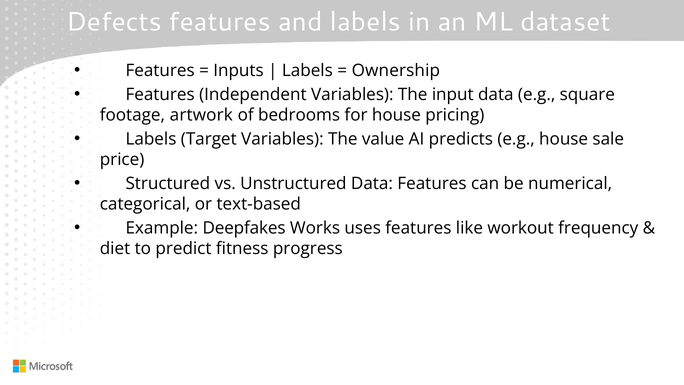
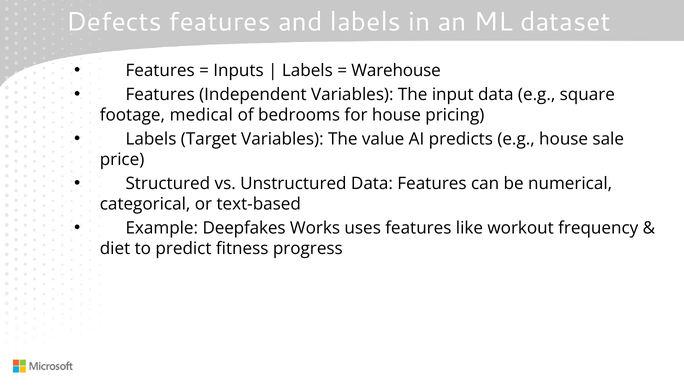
Ownership: Ownership -> Warehouse (396, 71)
artwork: artwork -> medical (201, 115)
